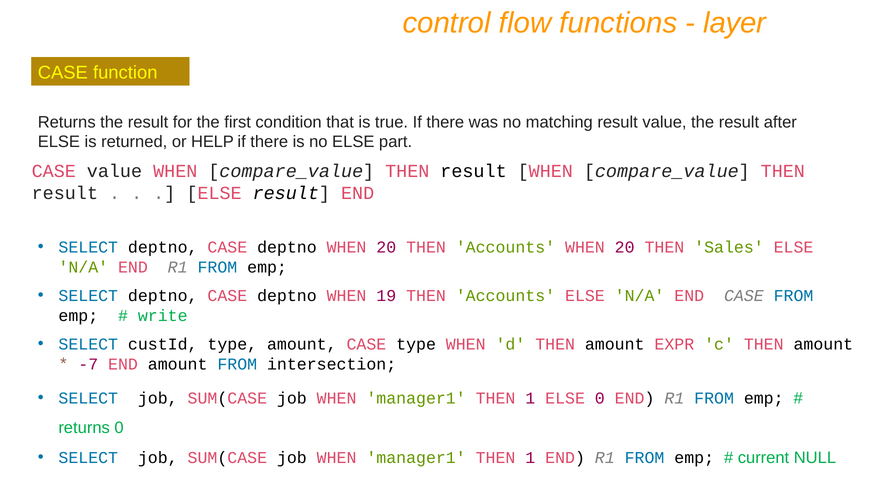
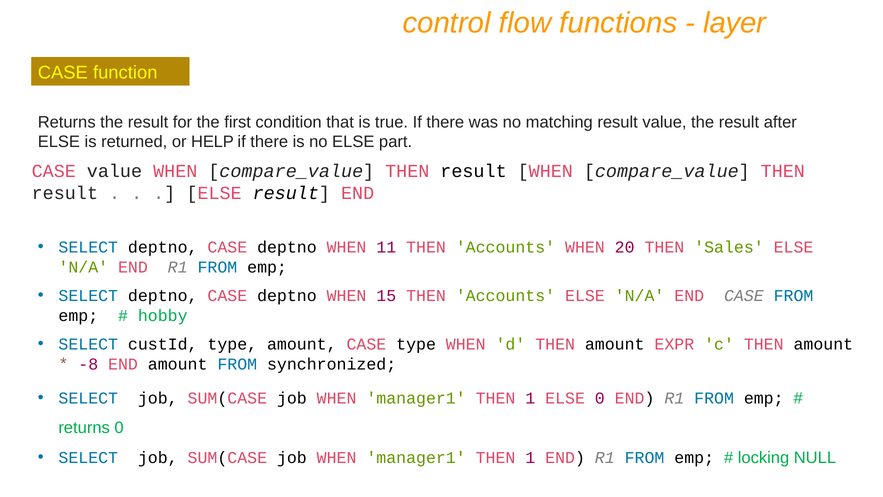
deptno WHEN 20: 20 -> 11 (386, 247)
19: 19 -> 15 (386, 296)
write: write -> hobby (163, 315)
-7: -7 -> -8 (88, 364)
intersection: intersection -> synchronized (332, 364)
current: current -> locking (764, 457)
